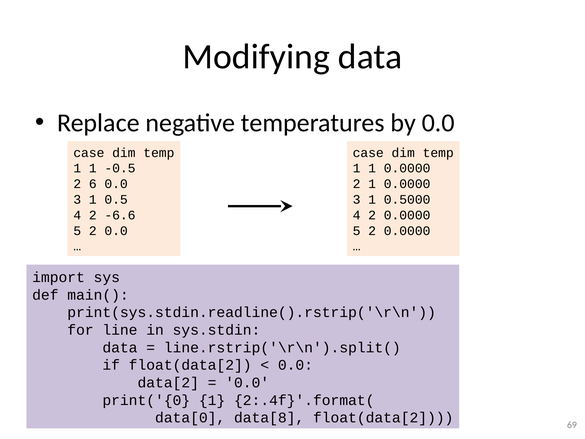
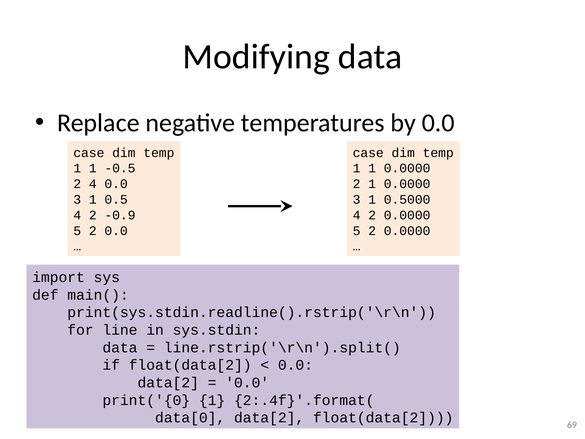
2 6: 6 -> 4 (93, 184)
-6.6: -6.6 -> -0.9 (120, 215)
data[0 data[8: data[8 -> data[2 (269, 418)
